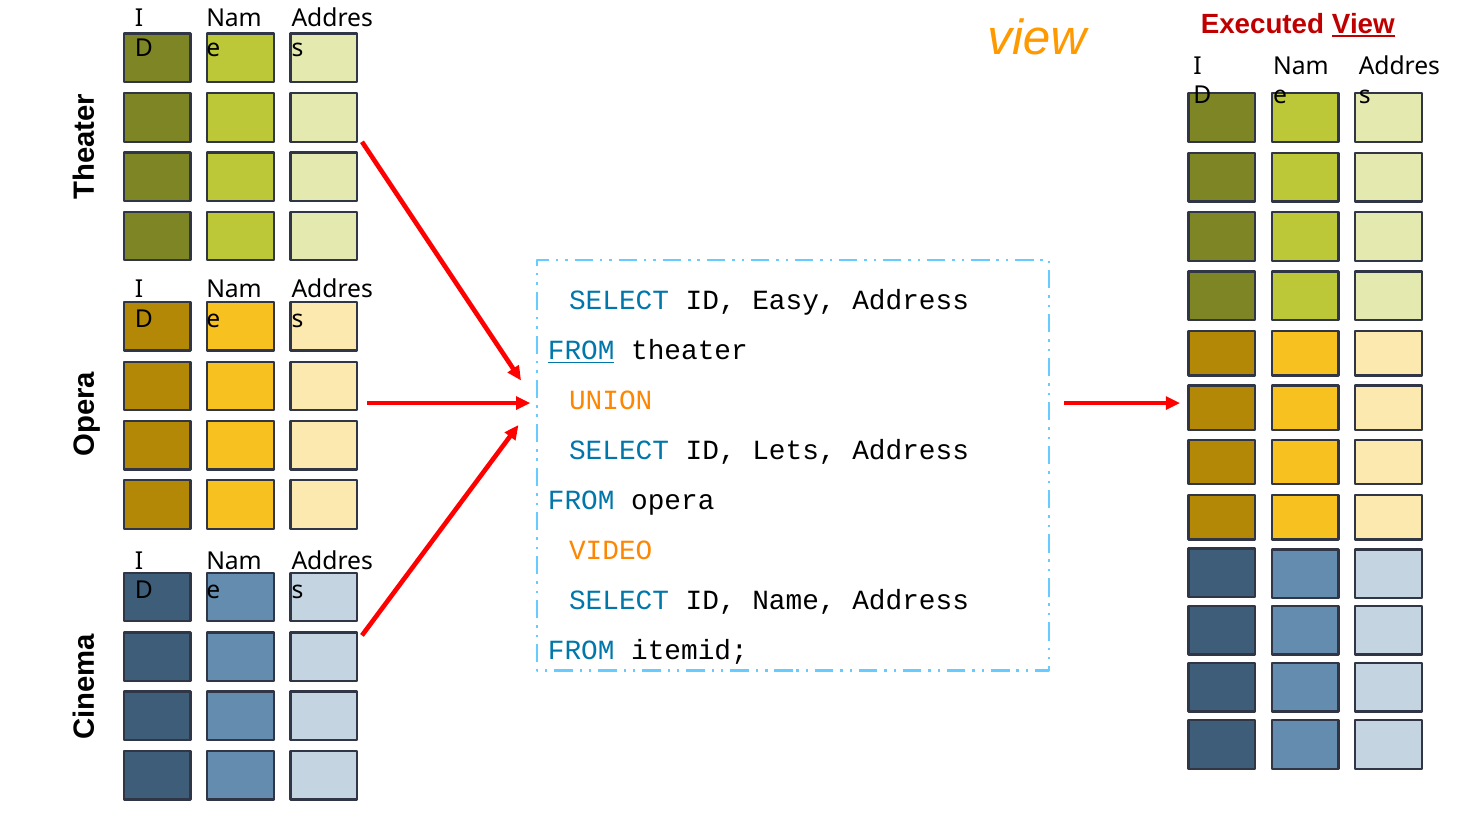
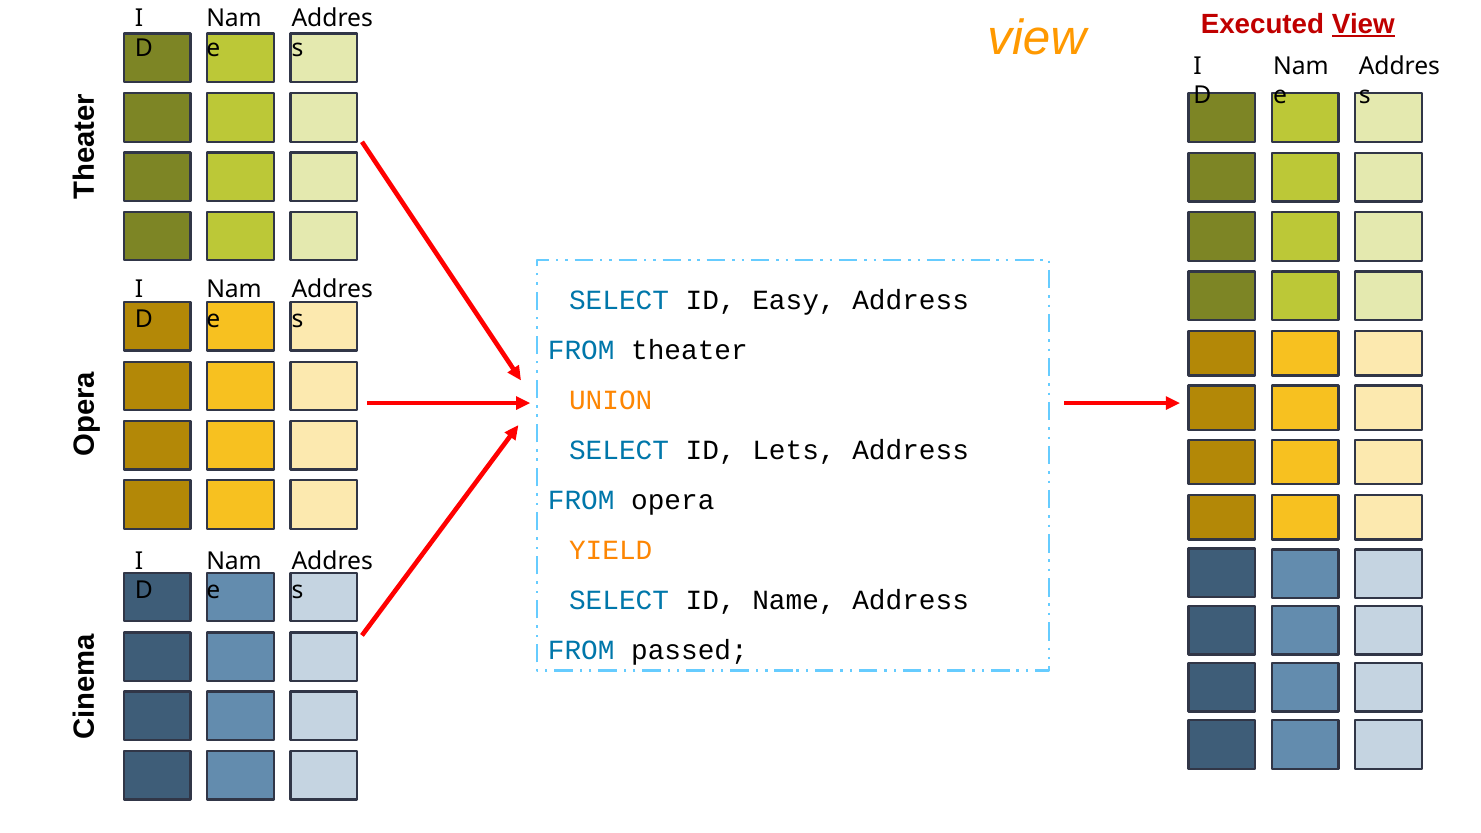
FROM underline: present -> none (581, 351)
VIDEO: VIDEO -> YIELD (611, 550)
itemid: itemid -> passed (689, 650)
